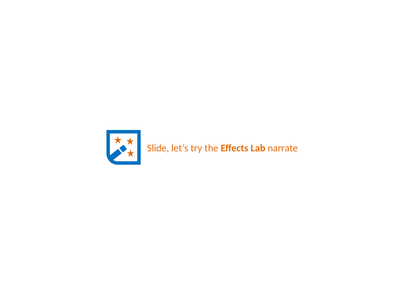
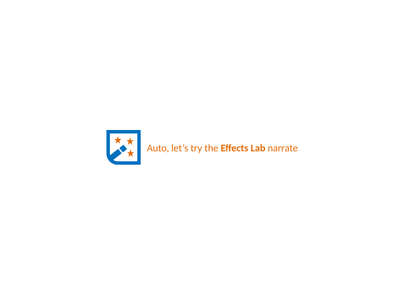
Slide: Slide -> Auto (158, 148)
